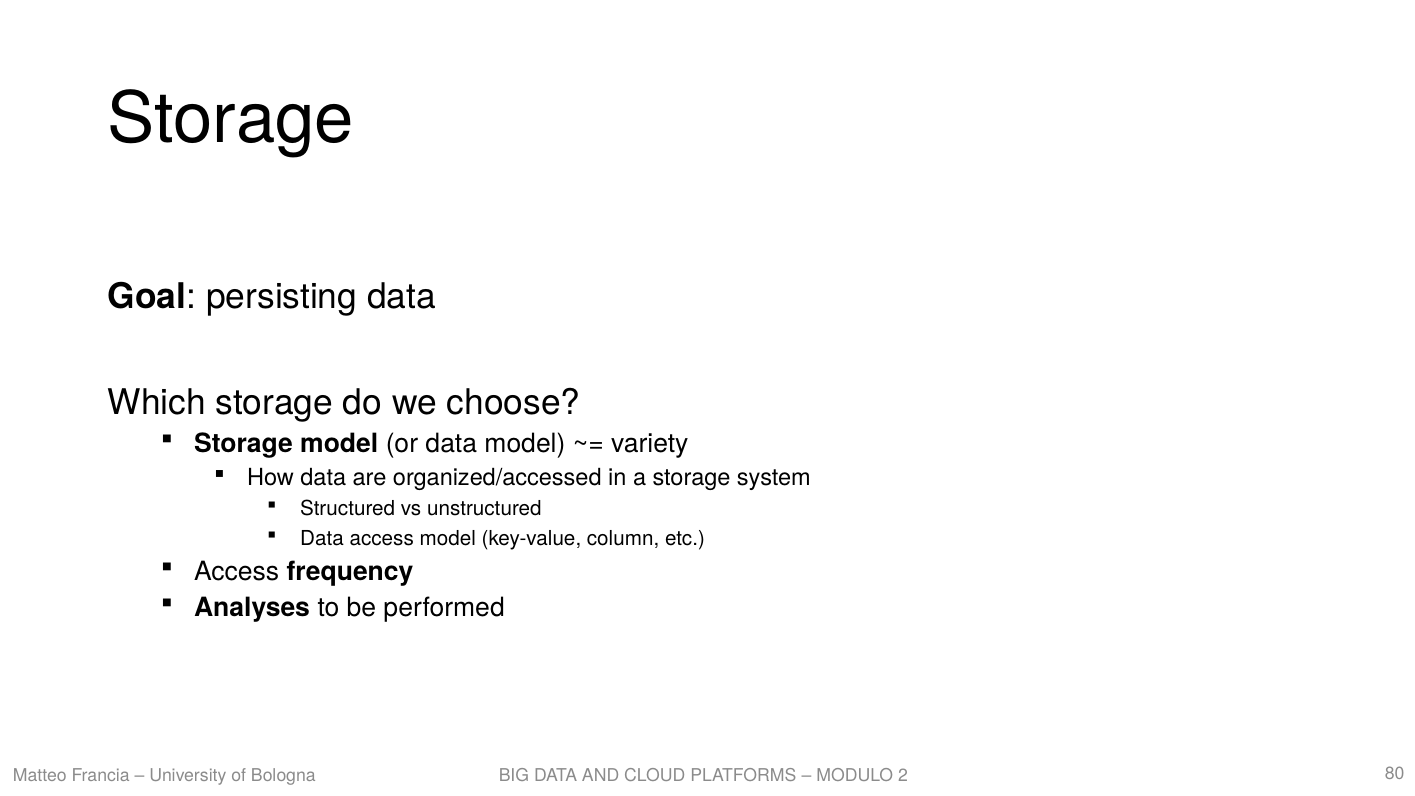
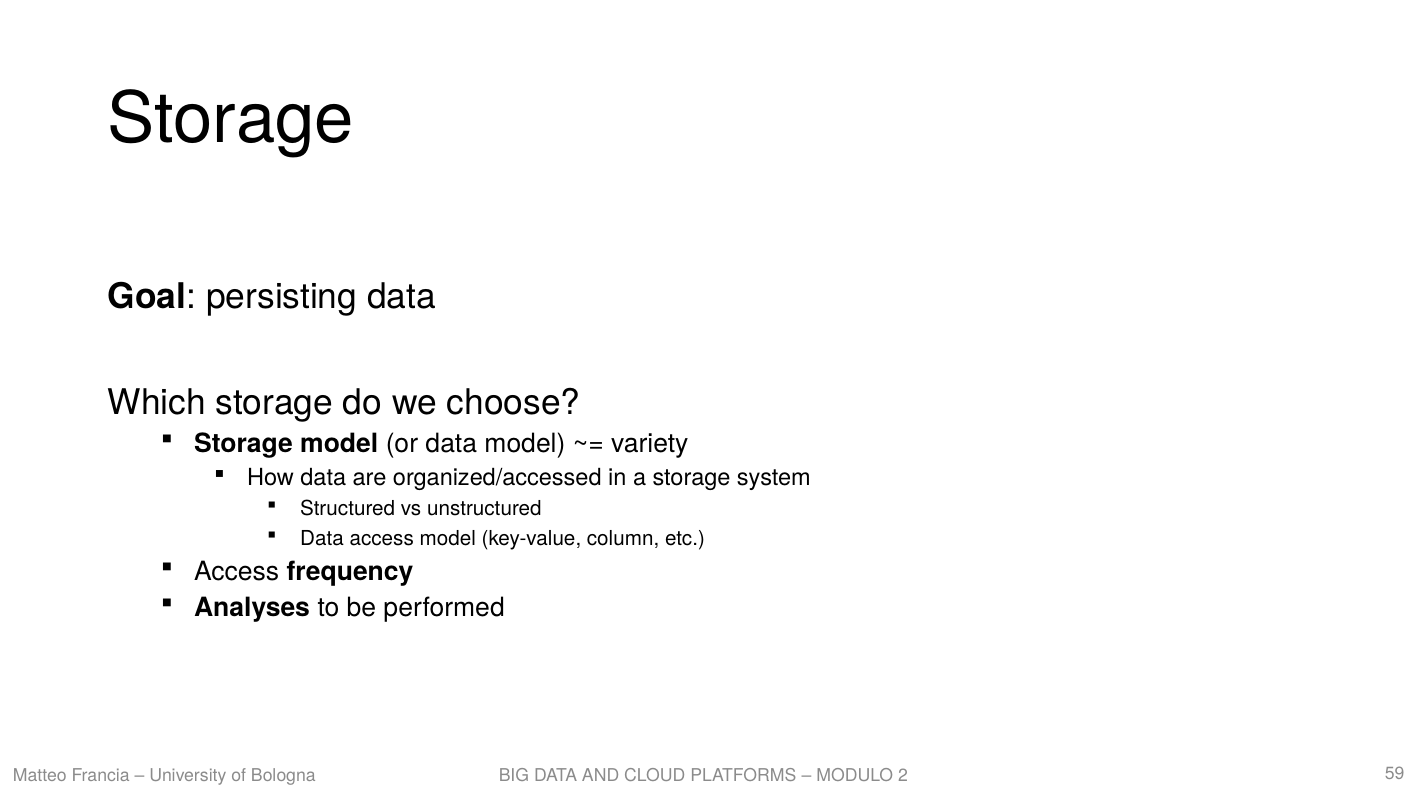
80: 80 -> 59 (1395, 774)
